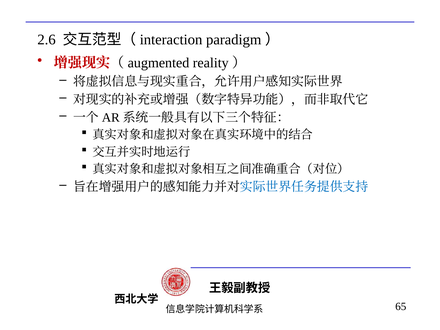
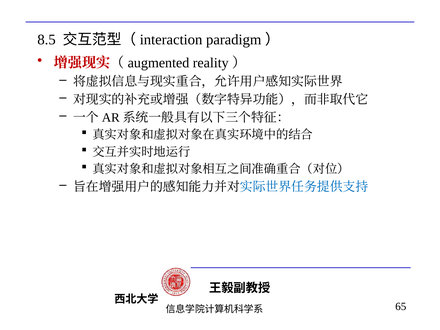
2.6: 2.6 -> 8.5 (47, 40)
